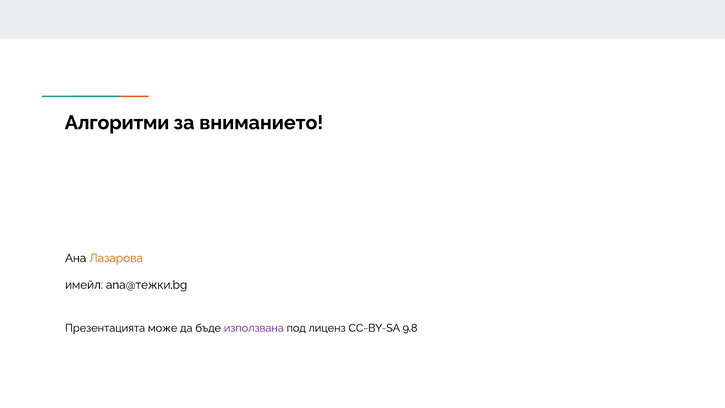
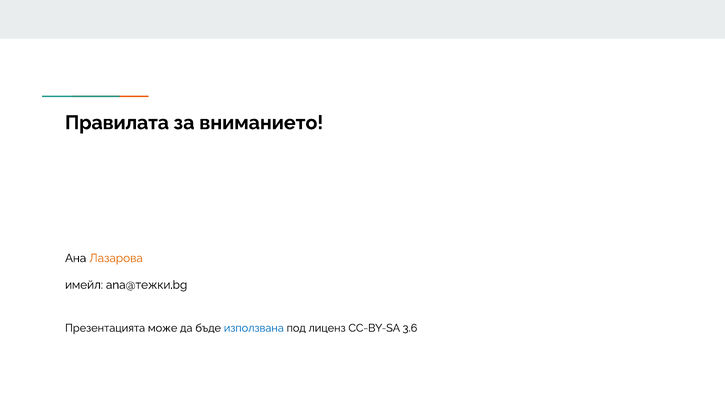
Алгоритми: Алгоритми -> Правилата (117, 123)
използвана colour: purple -> blue (254, 328)
9.8: 9.8 -> 3.6 (410, 328)
